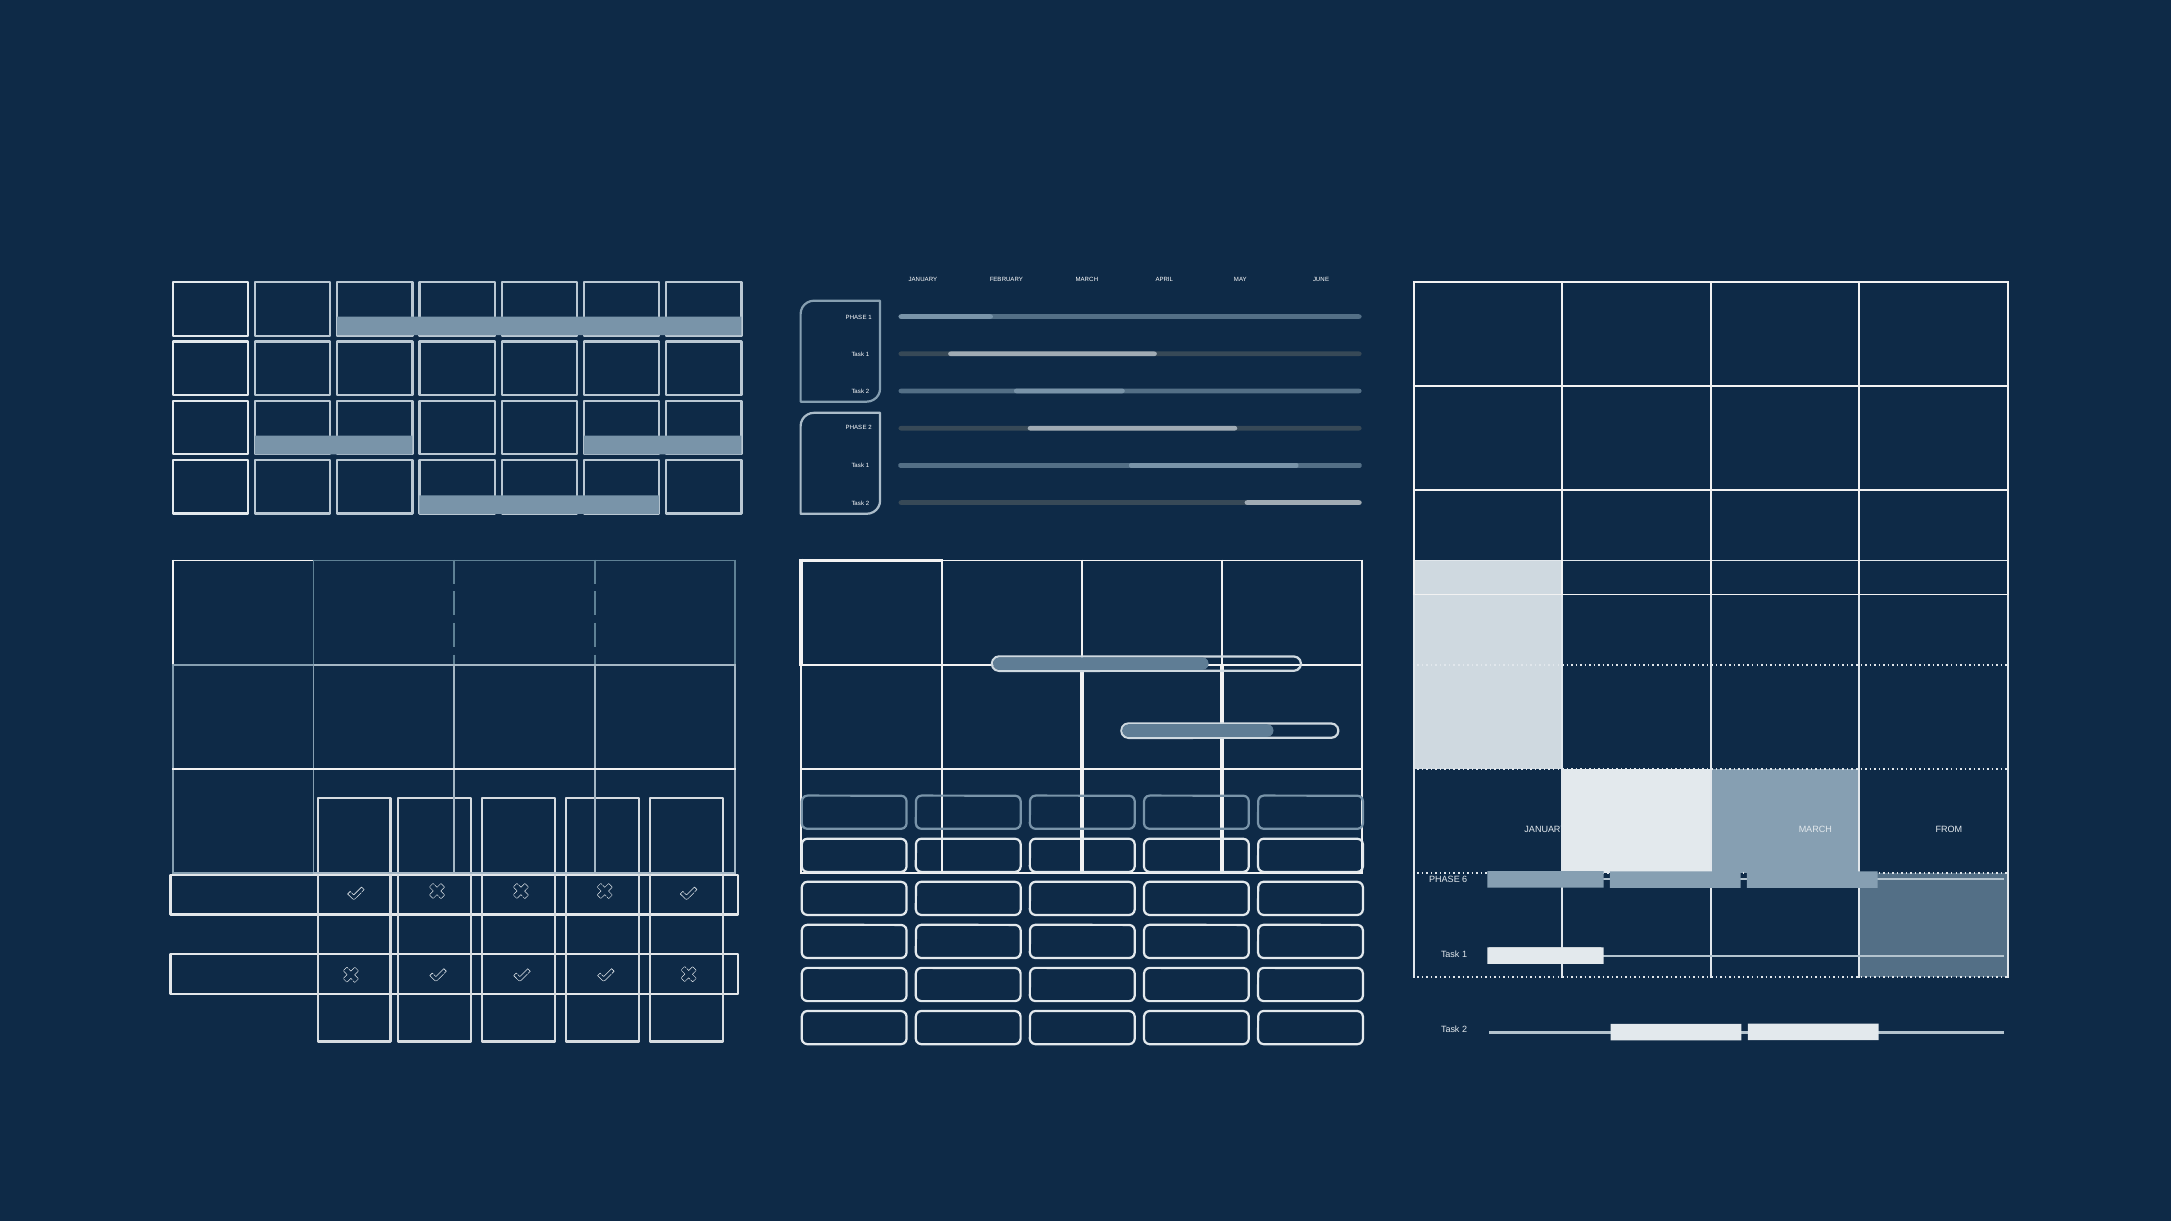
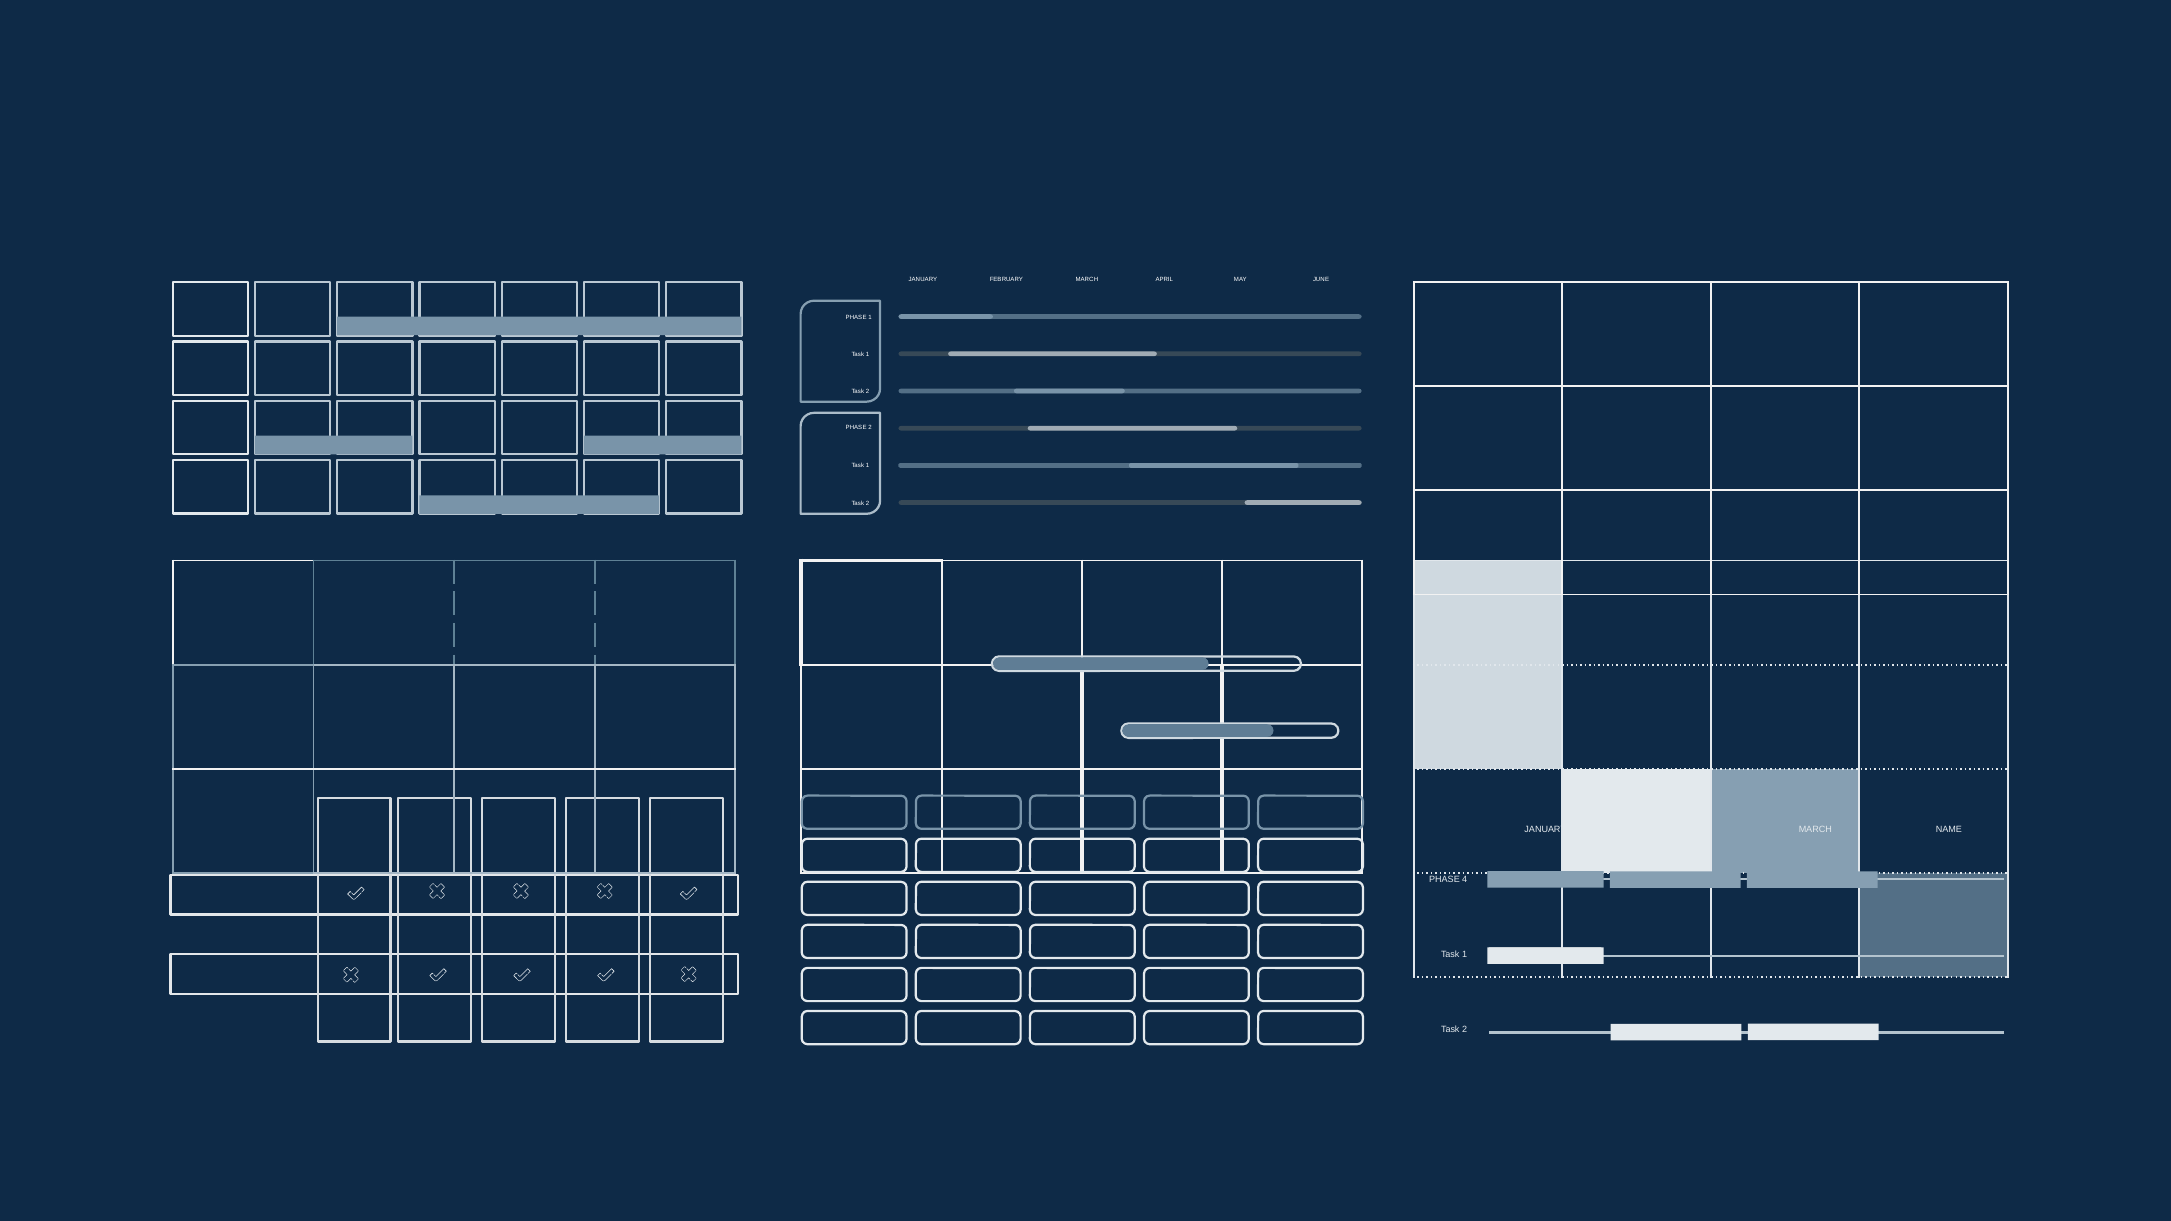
FROM: FROM -> NAME (1949, 830)
6: 6 -> 4 (1465, 880)
